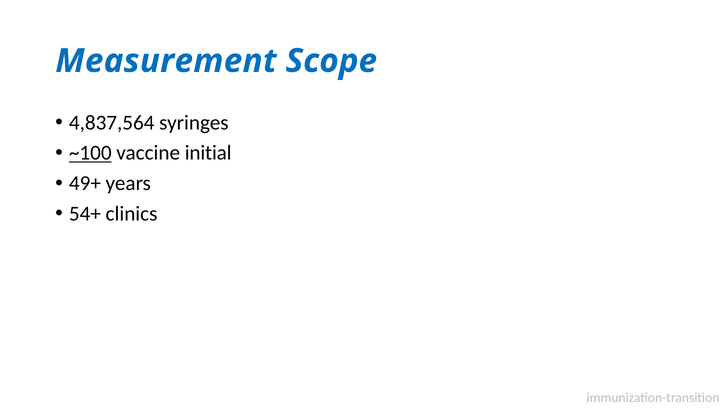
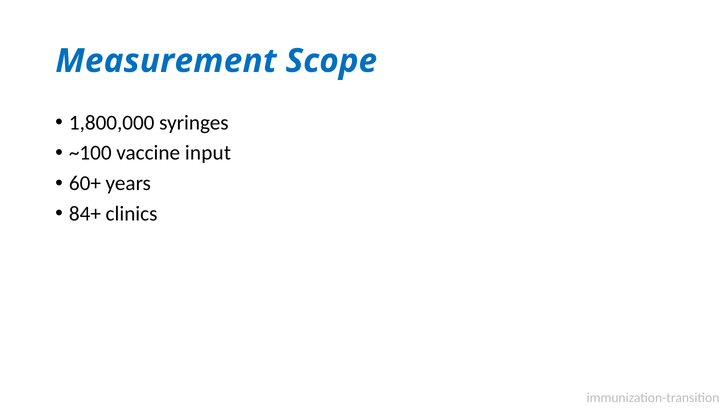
4,837,564: 4,837,564 -> 1,800,000 (112, 123)
~100 underline: present -> none (90, 153)
initial: initial -> input (208, 153)
49+: 49+ -> 60+ (85, 183)
54+: 54+ -> 84+ (85, 214)
